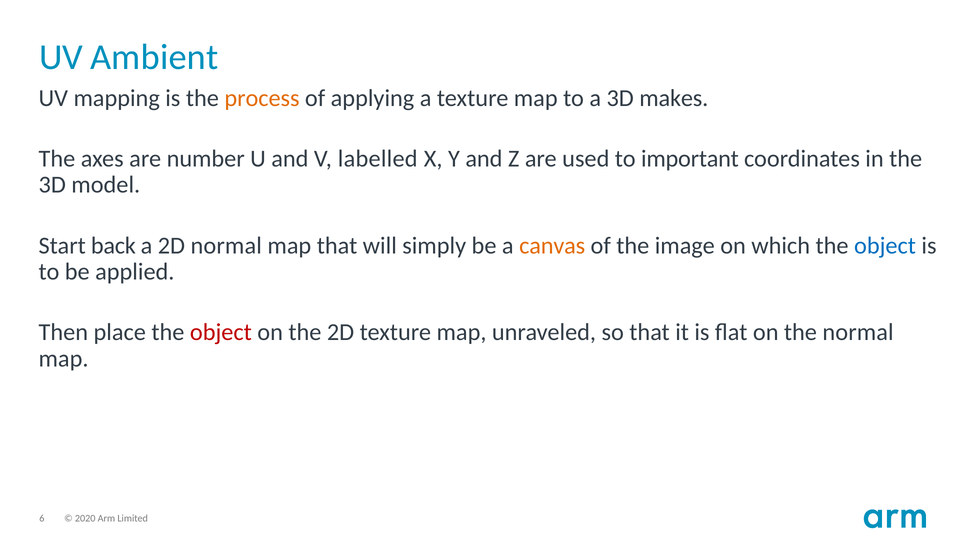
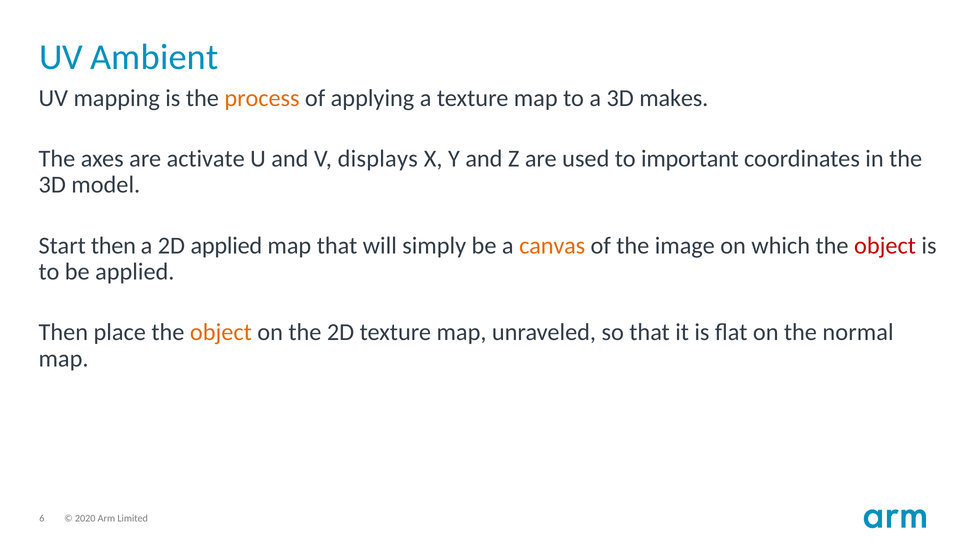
number: number -> activate (206, 159)
labelled: labelled -> displays (378, 159)
Start back: back -> then (113, 246)
2D normal: normal -> applied (226, 246)
object colour: blue -> red (885, 246)
object colour: red -> orange (221, 333)
